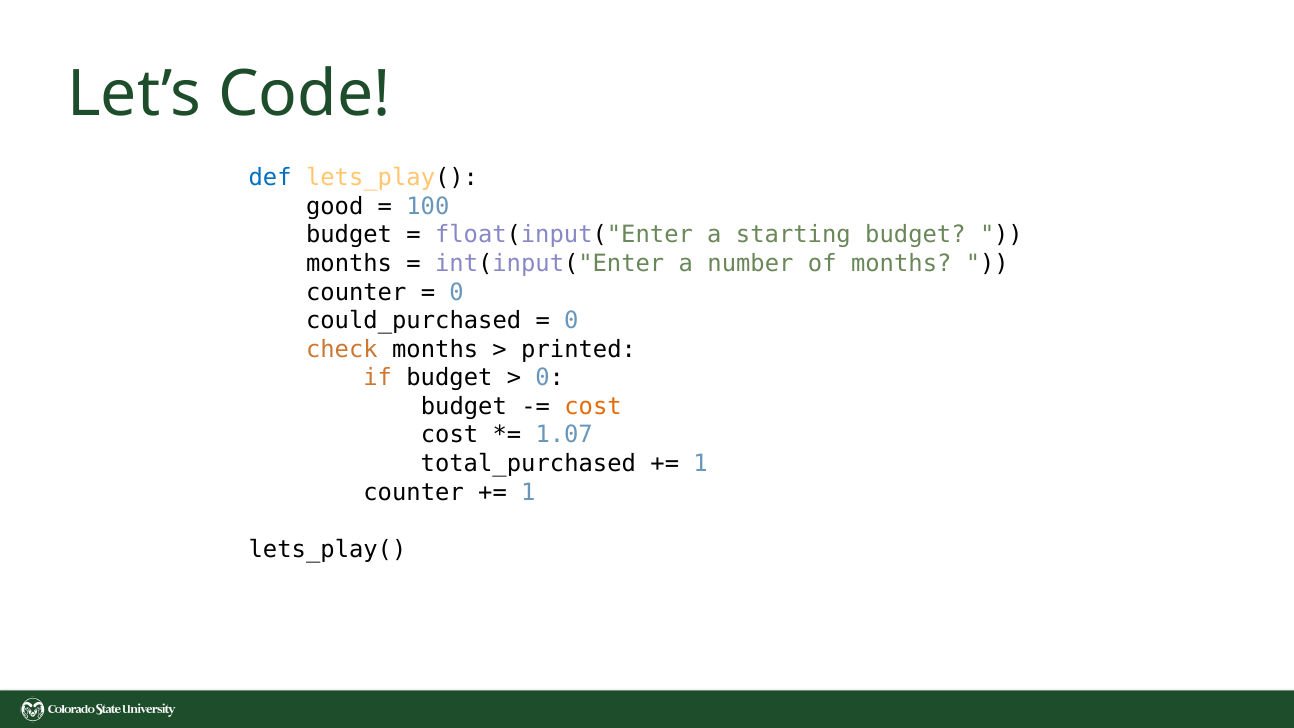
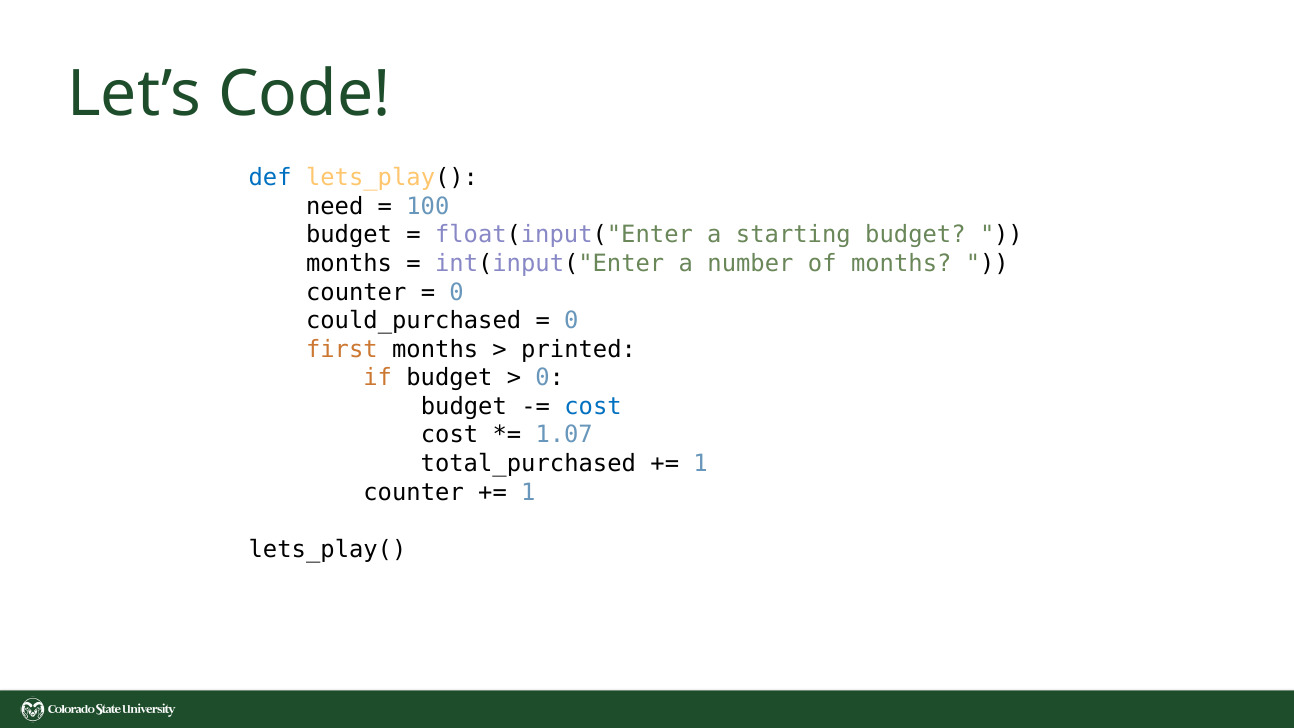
good: good -> need (335, 207)
check: check -> first (342, 349)
cost colour: orange -> blue (593, 406)
